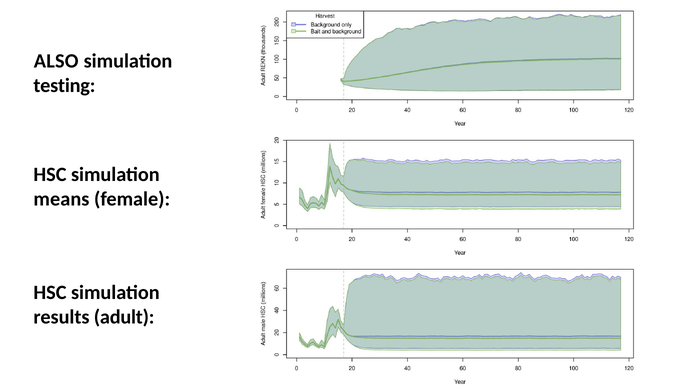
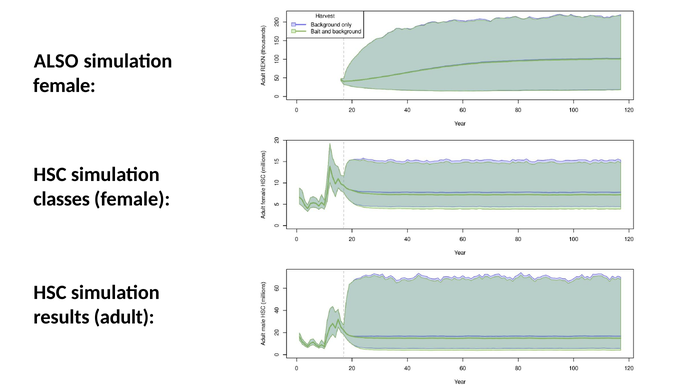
testing: testing -> female (64, 86)
means: means -> classes (62, 199)
